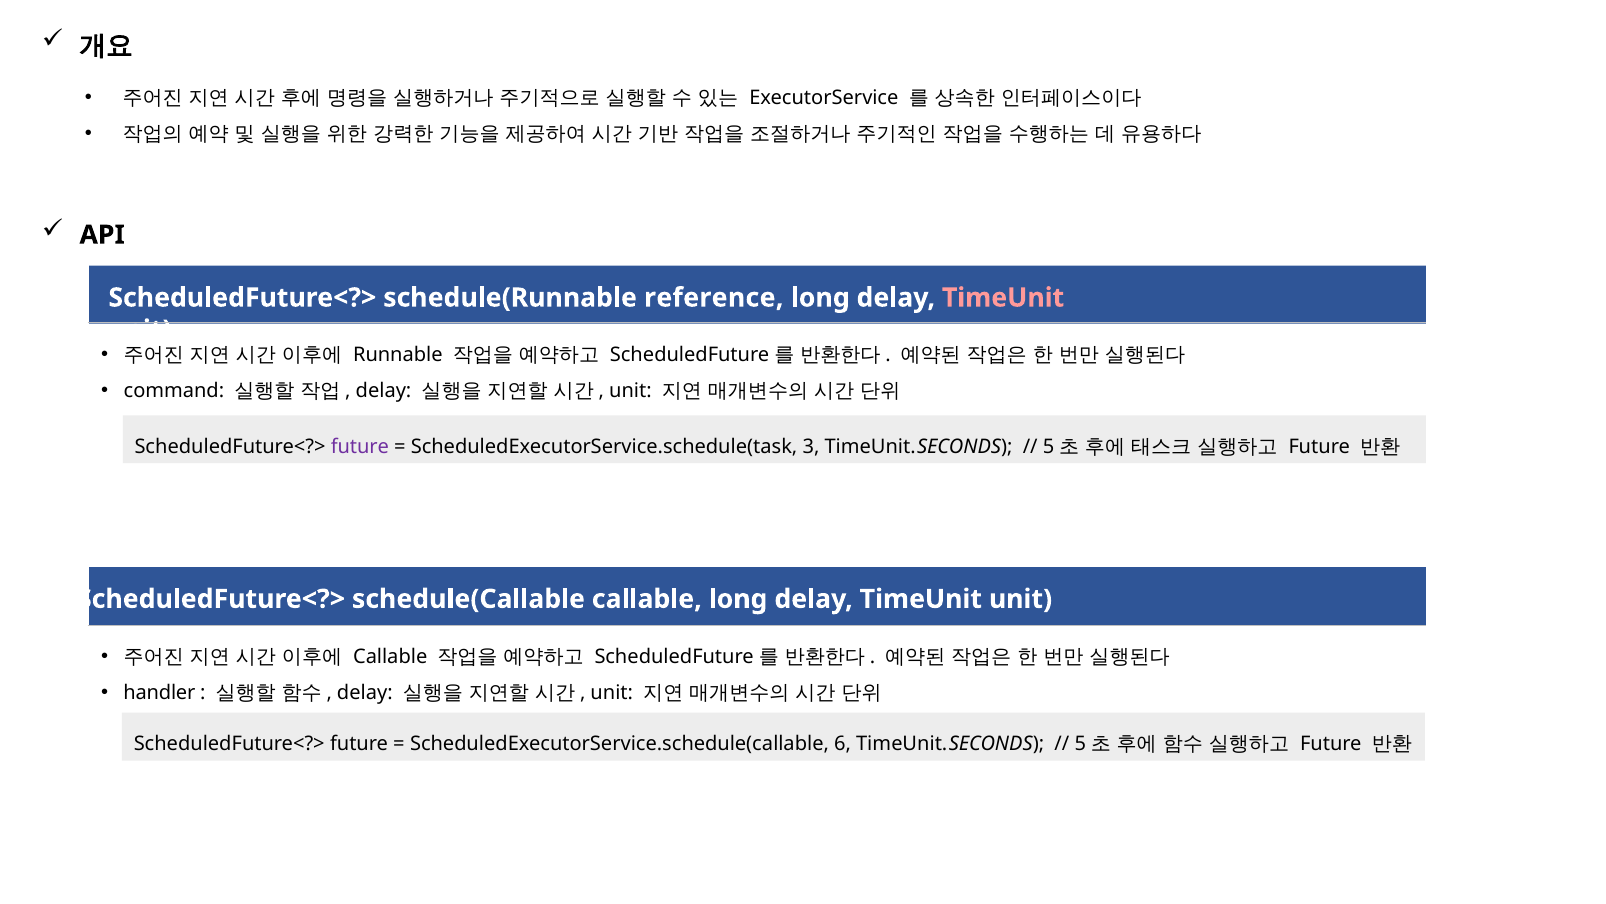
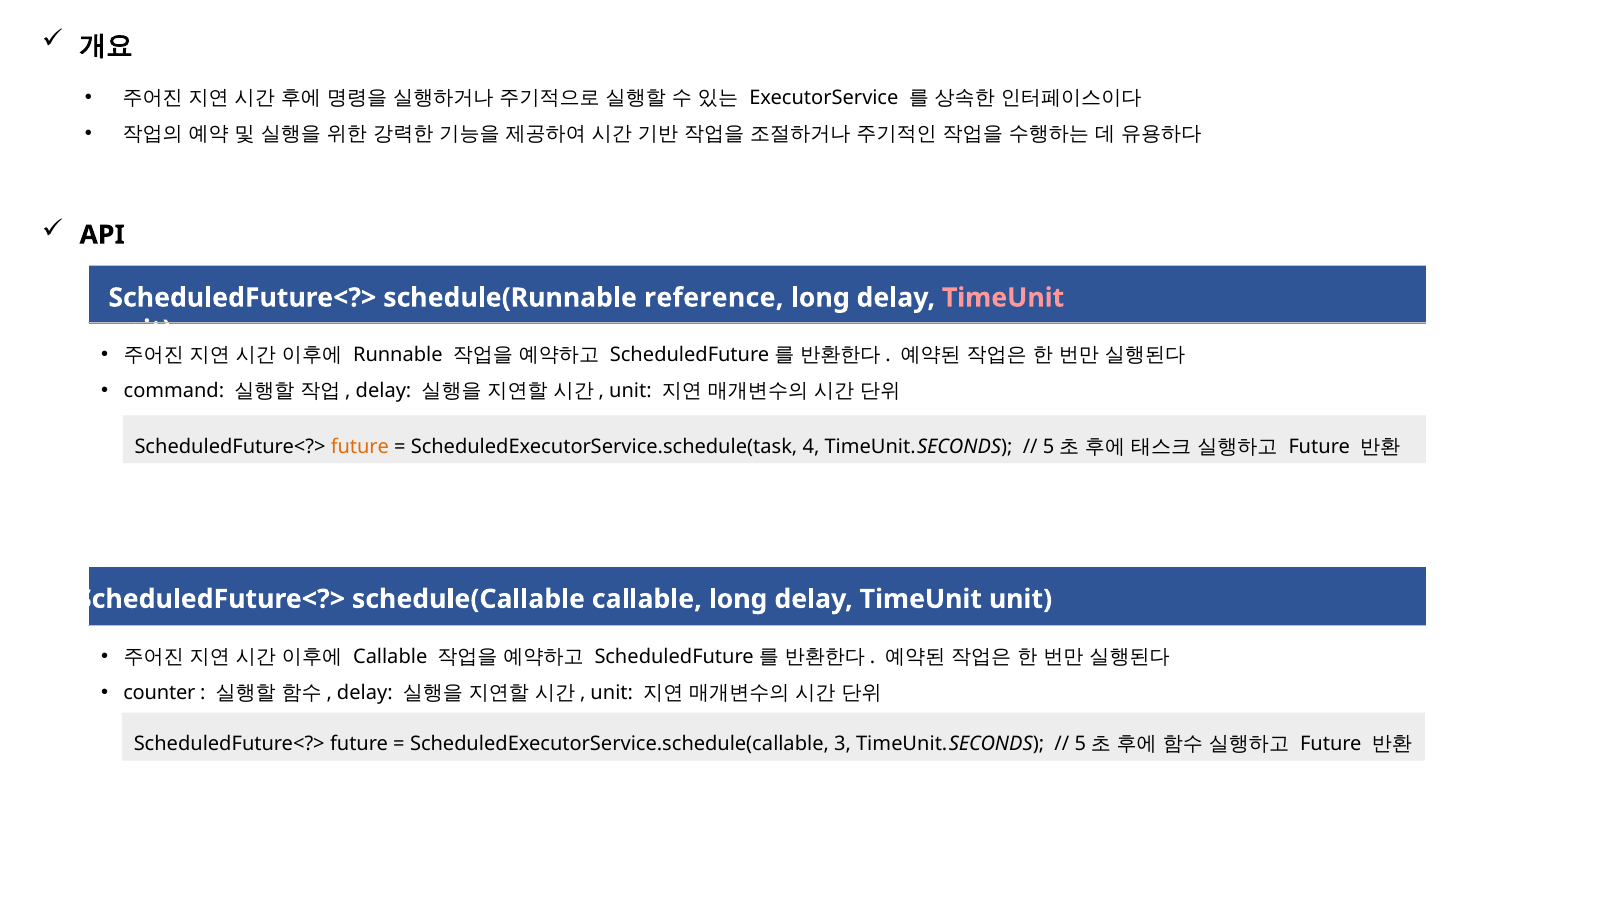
future colour: purple -> orange (360, 446)
3: 3 -> 4 (811, 446)
handler: handler -> counter (159, 692)
6: 6 -> 3 (843, 744)
